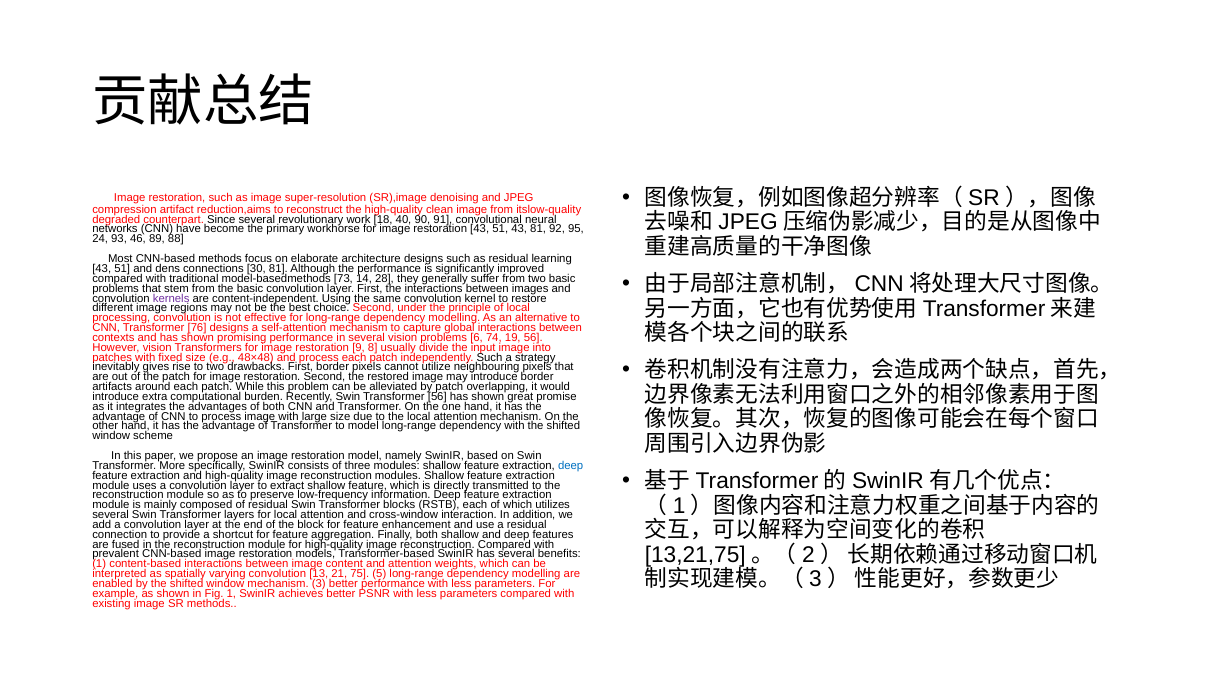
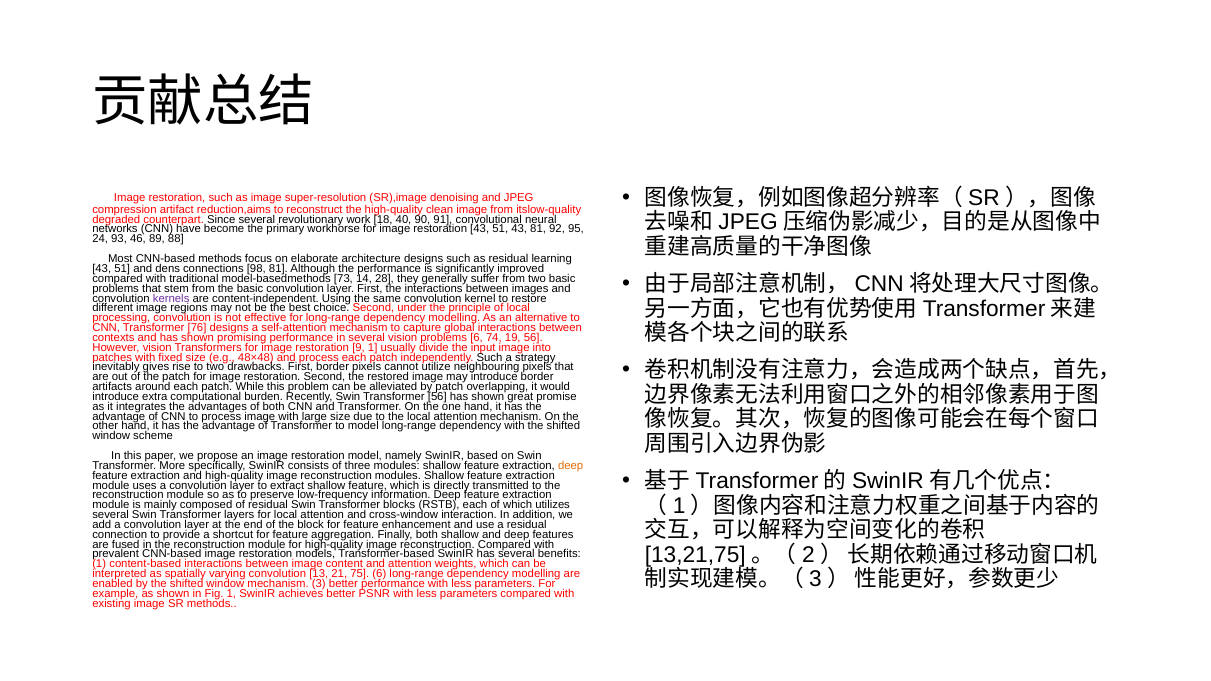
30: 30 -> 98 (256, 269)
9 8: 8 -> 1 (373, 348)
deep colour: blue -> orange (571, 466)
75 5: 5 -> 6 (379, 574)
